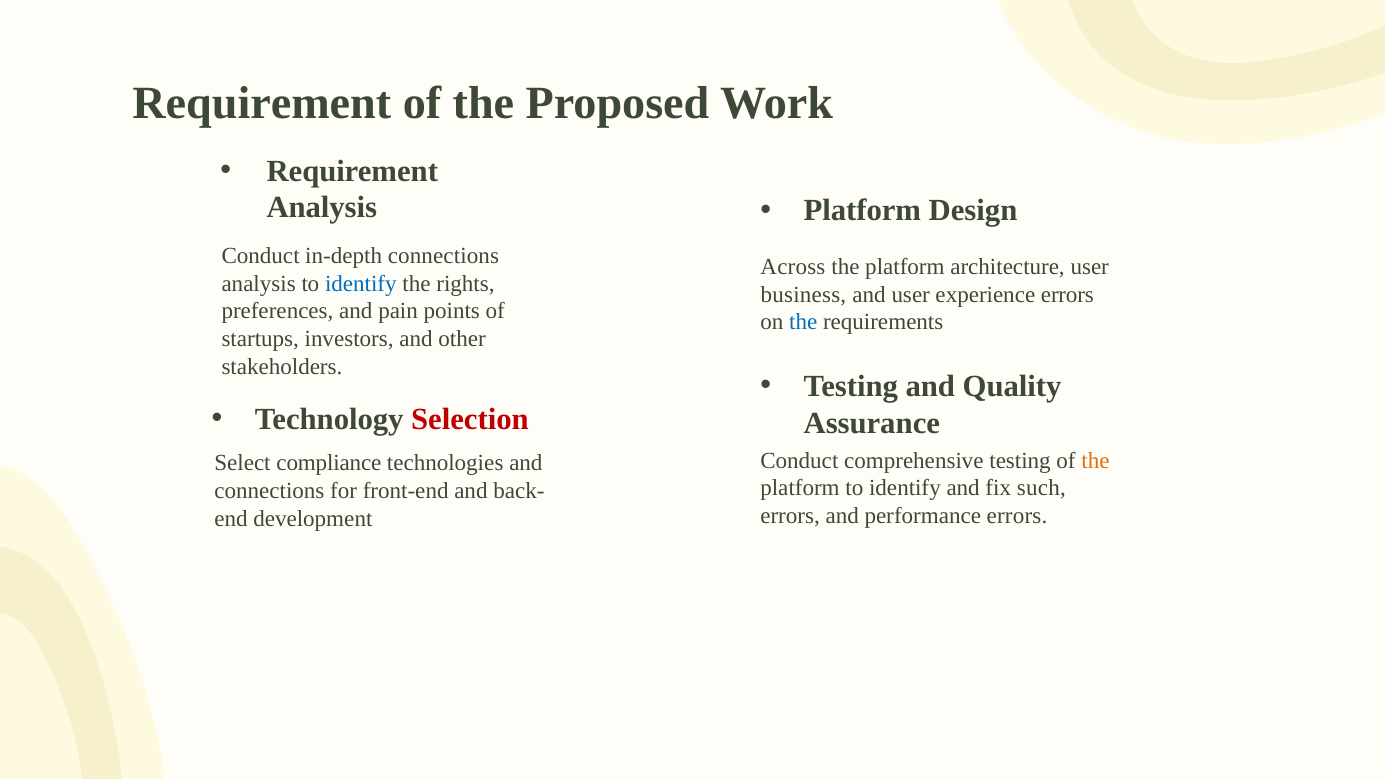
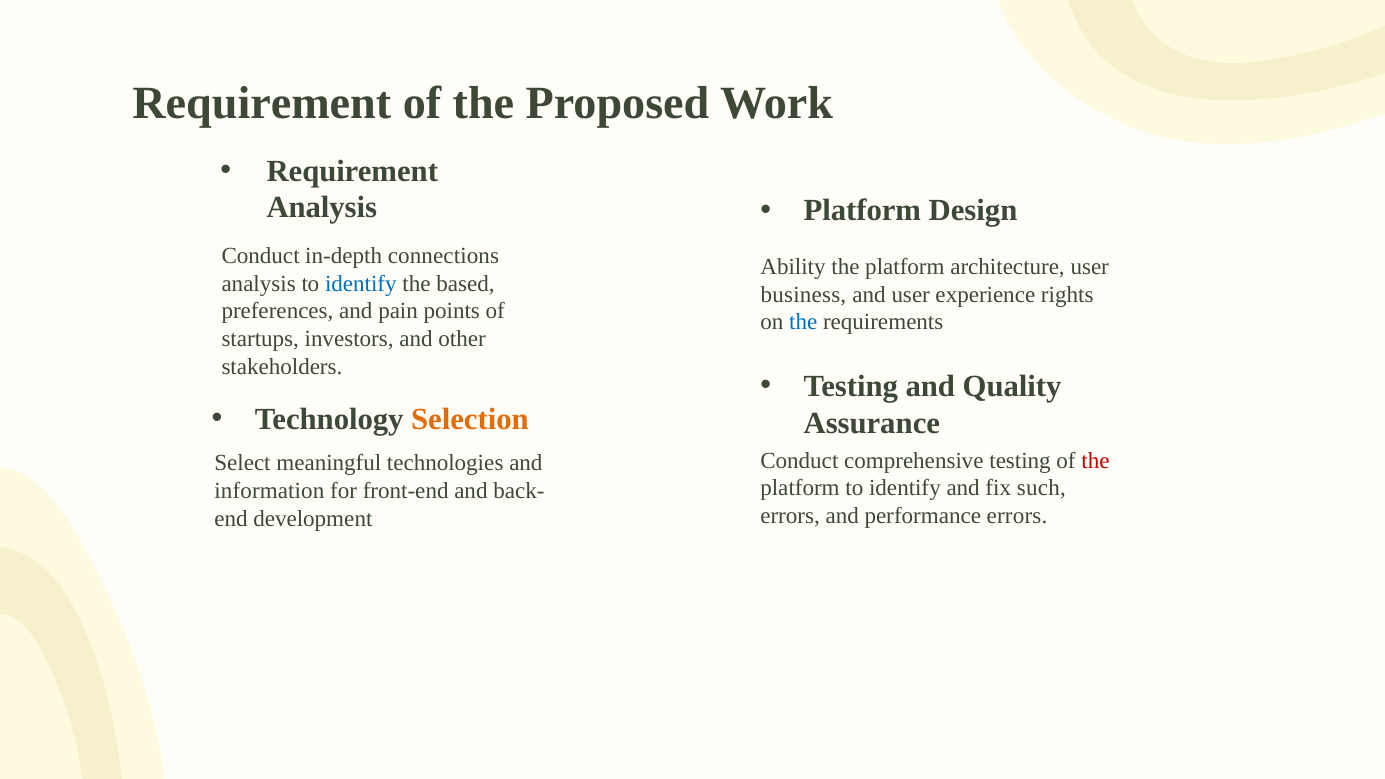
Across: Across -> Ability (793, 267)
rights: rights -> based (466, 284)
experience errors: errors -> rights (1067, 295)
Selection colour: red -> orange (470, 420)
the colour: orange -> red (1096, 461)
compliance: compliance -> meaningful (329, 463)
connections: connections -> information (269, 491)
